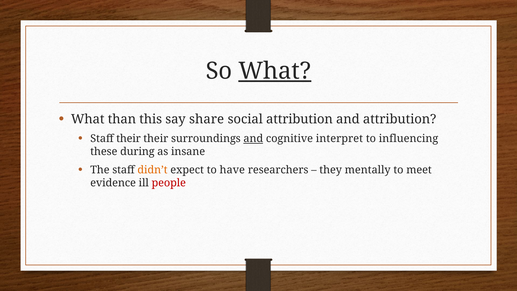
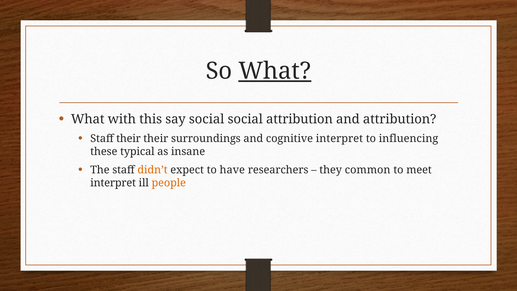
than: than -> with (122, 119)
say share: share -> social (207, 119)
and underline: present -> none (253, 138)
during: during -> typical (137, 151)
mentally: mentally -> common (368, 170)
evidence: evidence -> interpret (113, 183)
people colour: red -> orange (169, 183)
